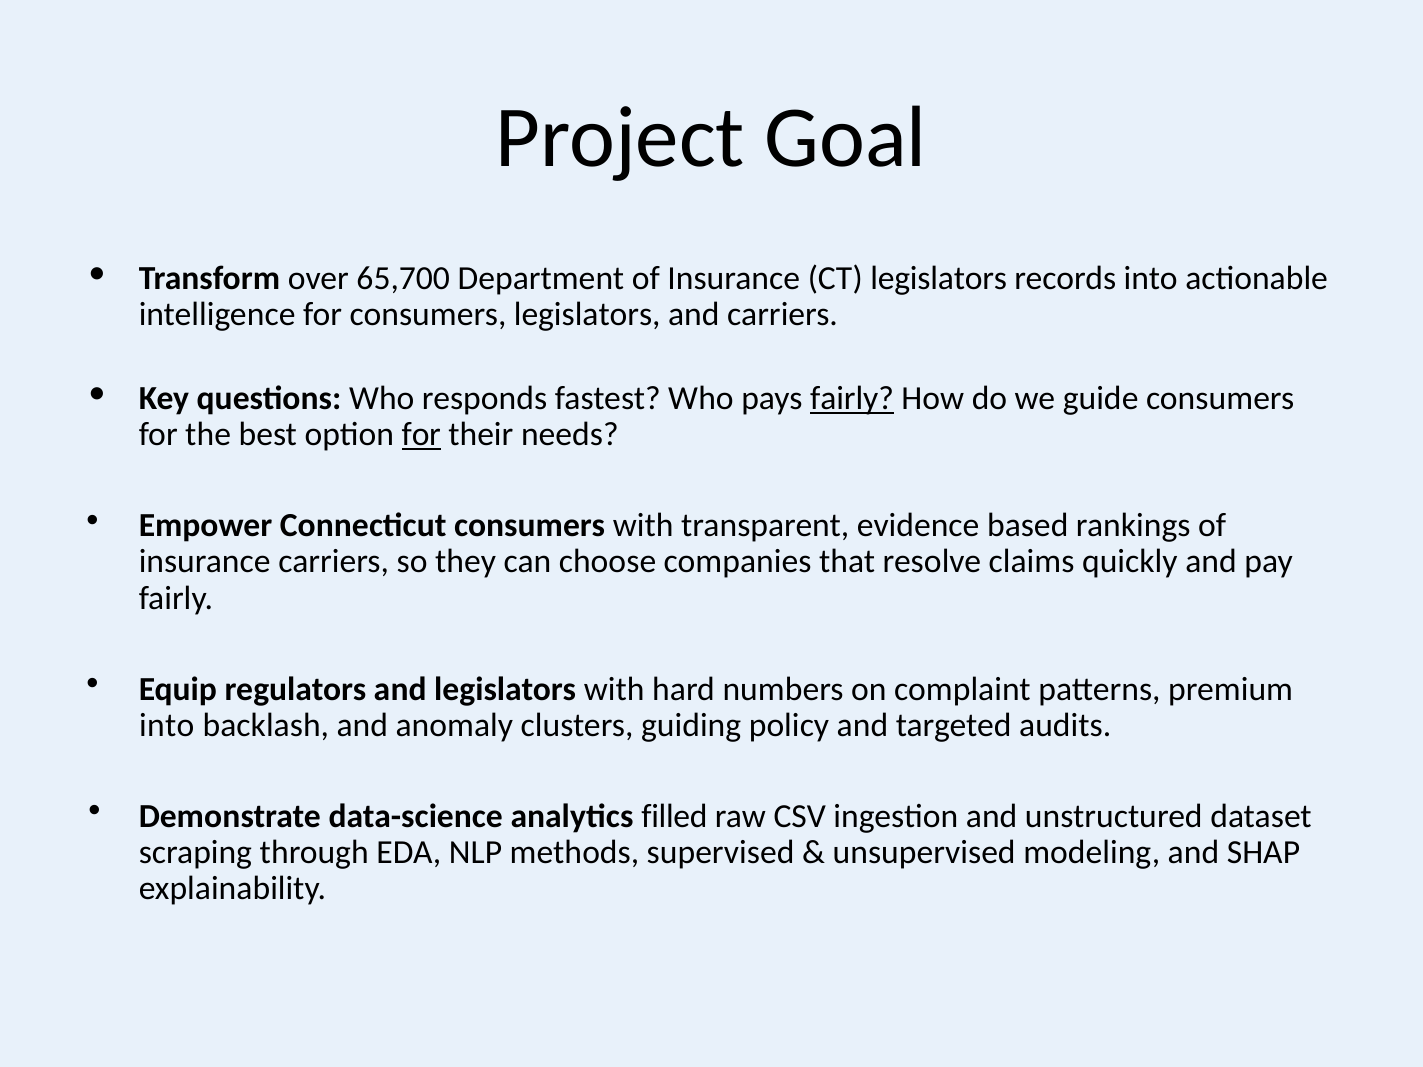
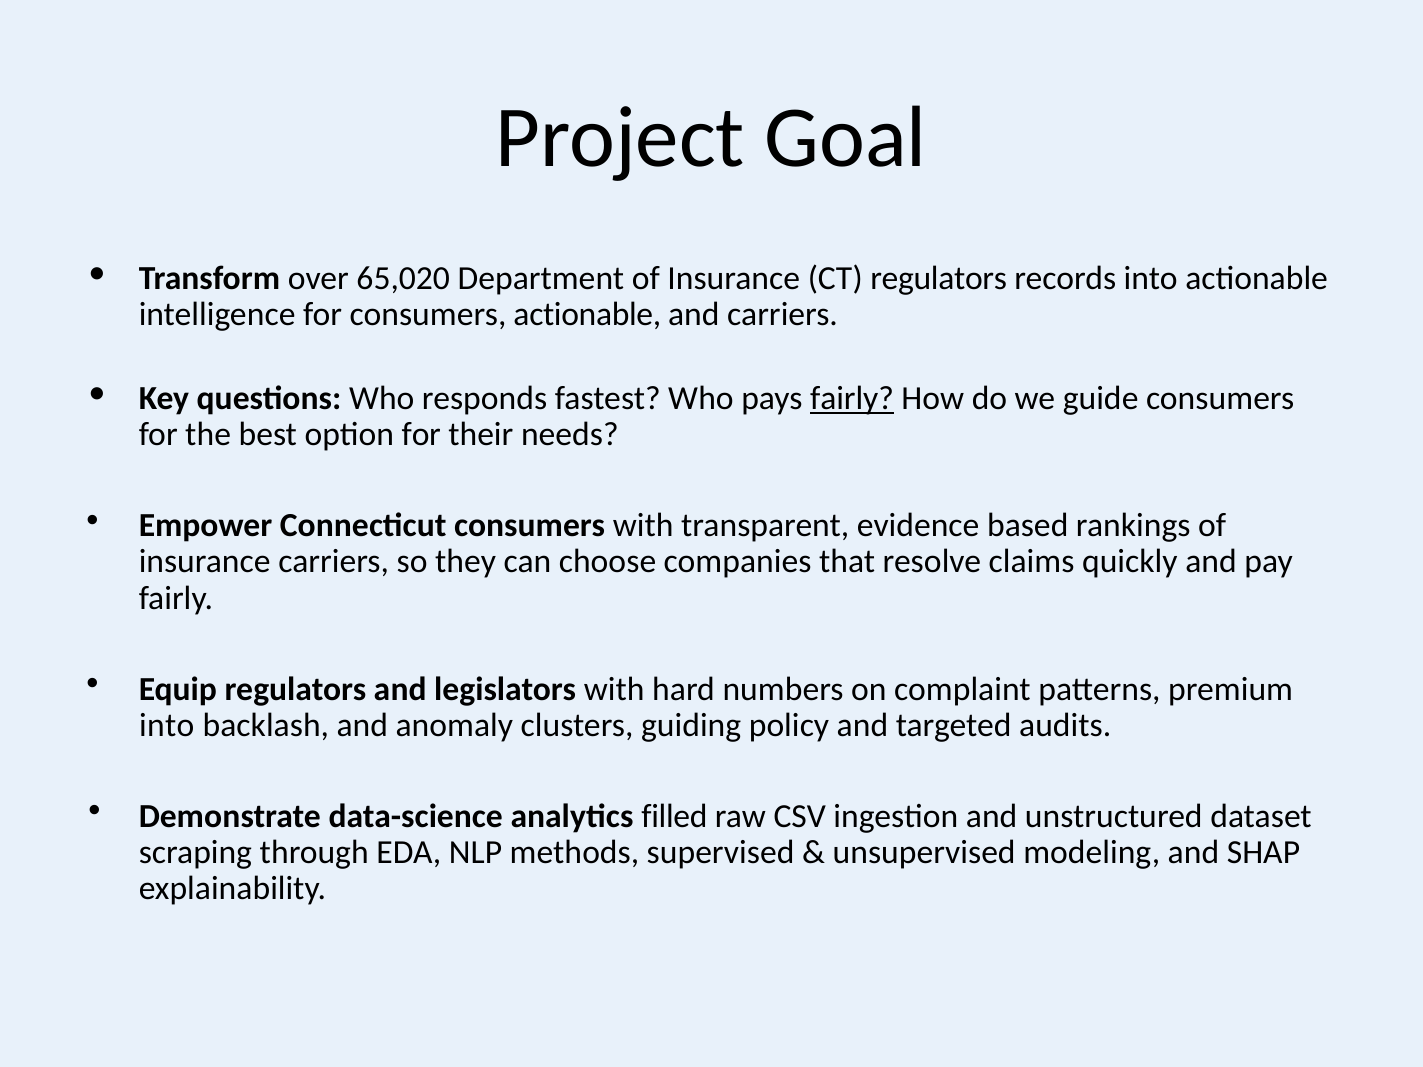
65,700: 65,700 -> 65,020 (403, 279)
CT legislators: legislators -> regulators (939, 279)
consumers legislators: legislators -> actionable (587, 315)
for underline: present -> none (421, 435)
